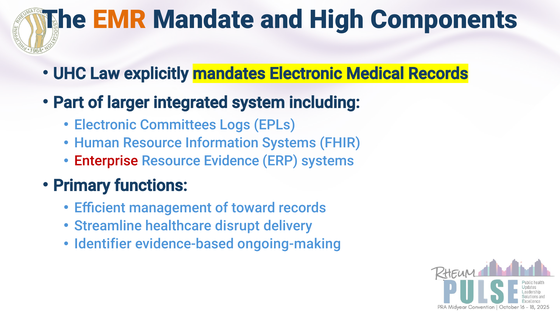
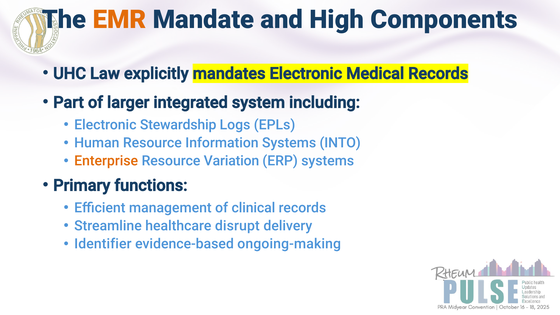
Committees: Committees -> Stewardship (178, 125)
FHIR: FHIR -> INTO (340, 143)
Enterprise colour: red -> orange (106, 161)
Evidence: Evidence -> Variation (231, 161)
toward: toward -> clinical (253, 208)
